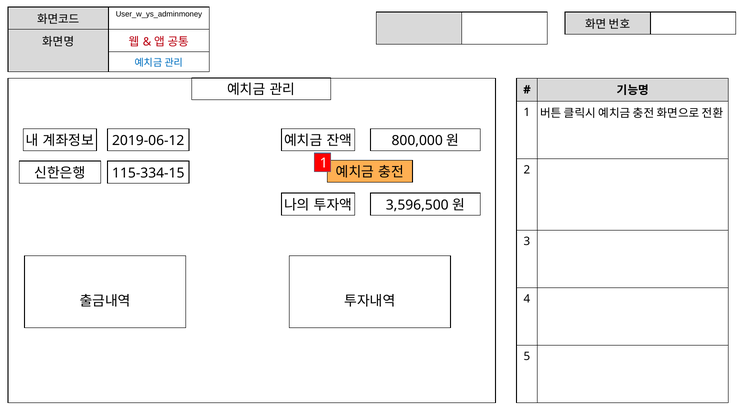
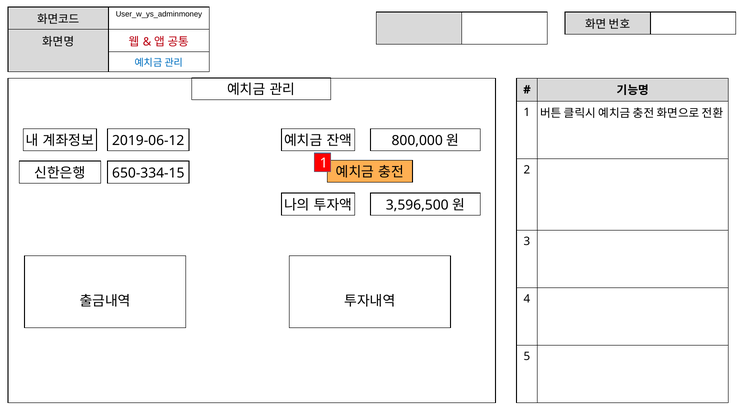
115-334-15: 115-334-15 -> 650-334-15 (148, 173)
